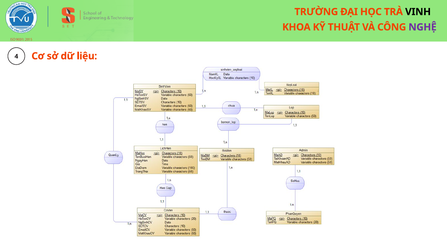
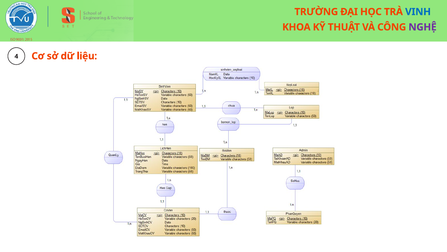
VINH colour: black -> blue (418, 12)
